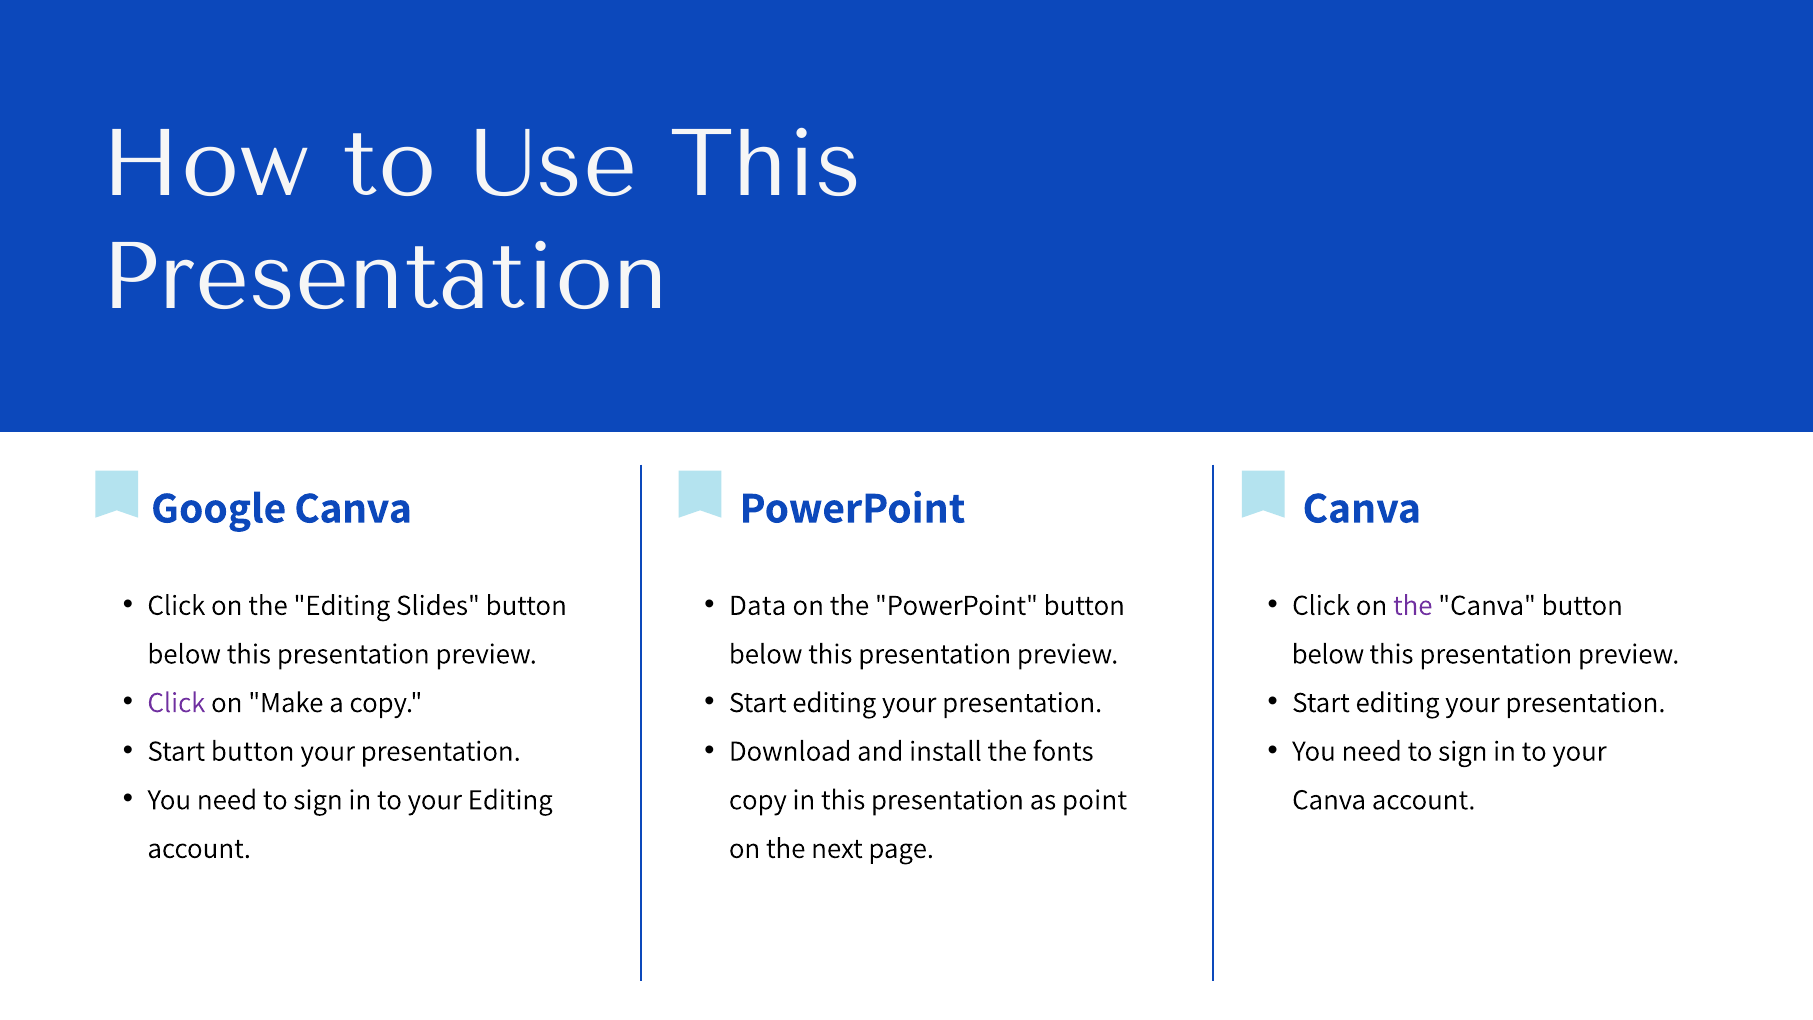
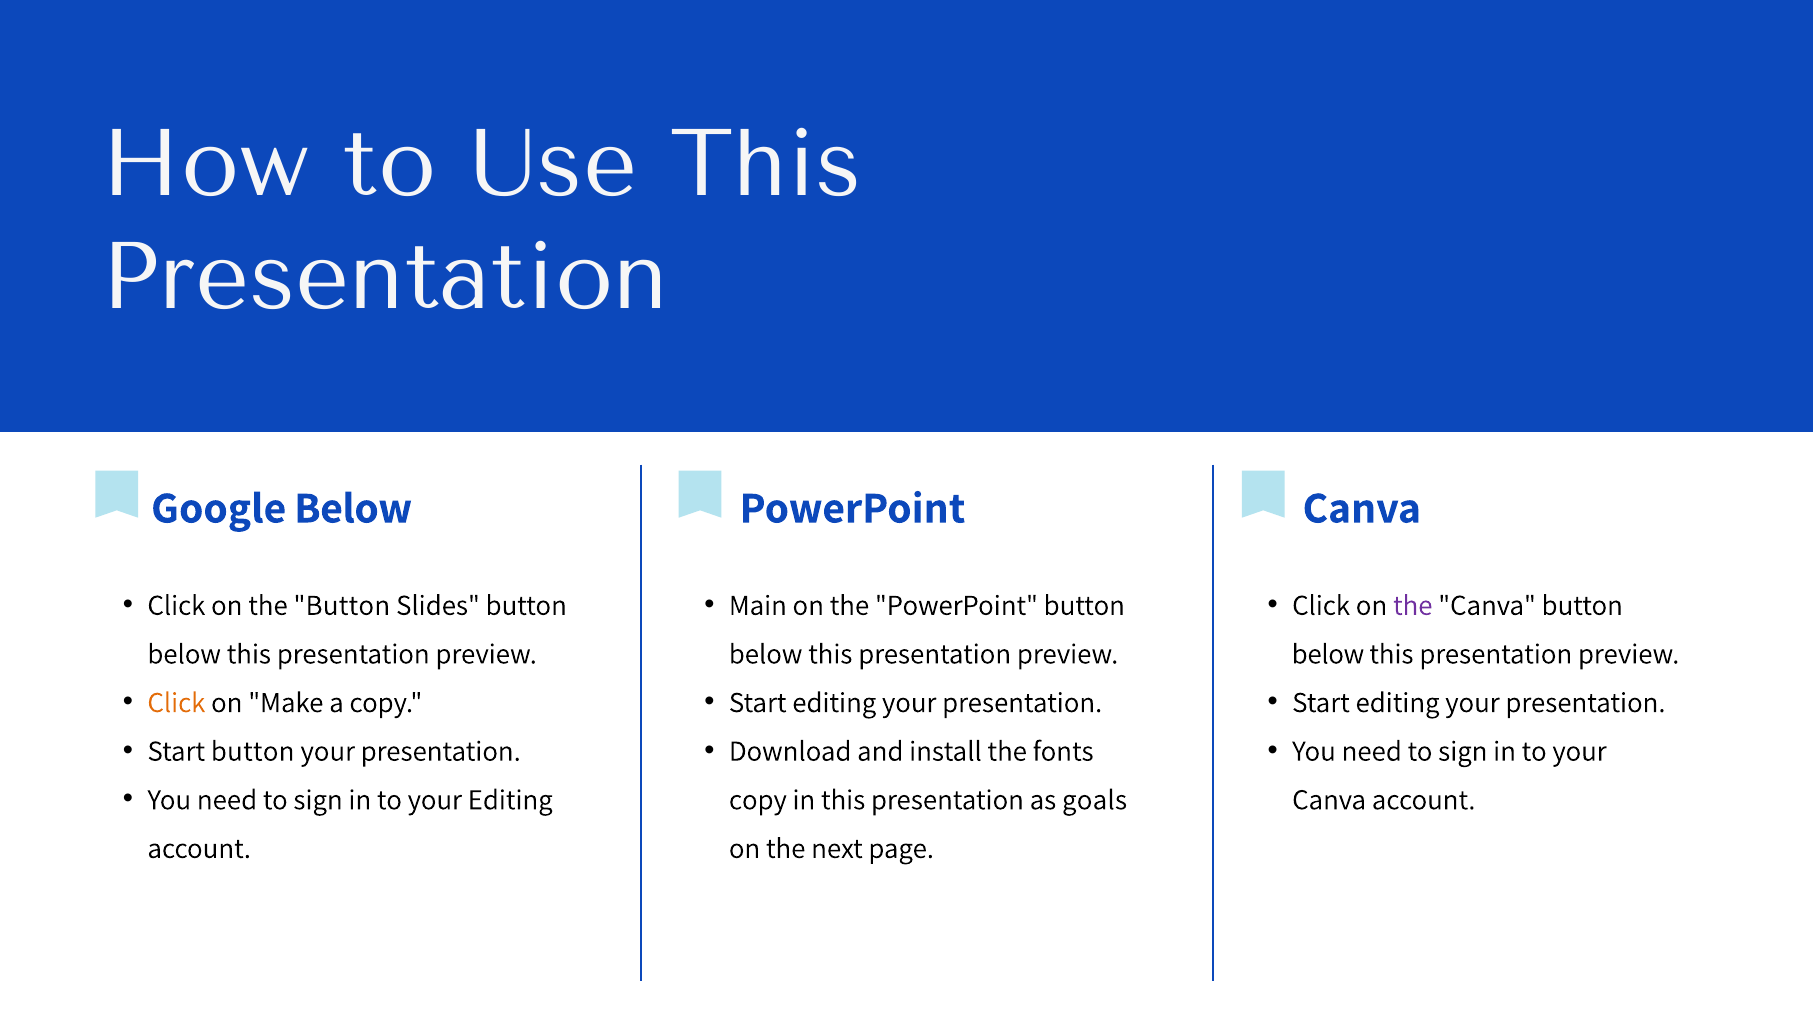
Google Canva: Canva -> Below (353, 508)
the Editing: Editing -> Button (342, 605)
Data: Data -> Main (758, 605)
Click colour: purple -> orange (176, 702)
point: point -> goals (1095, 800)
